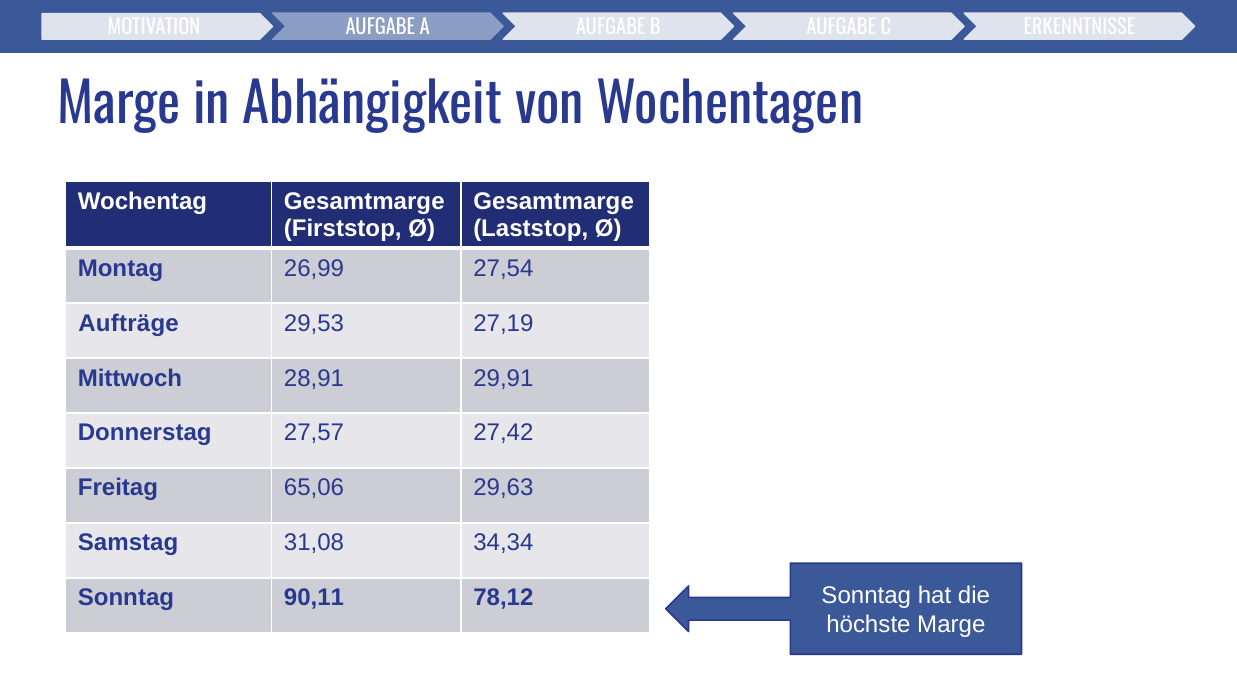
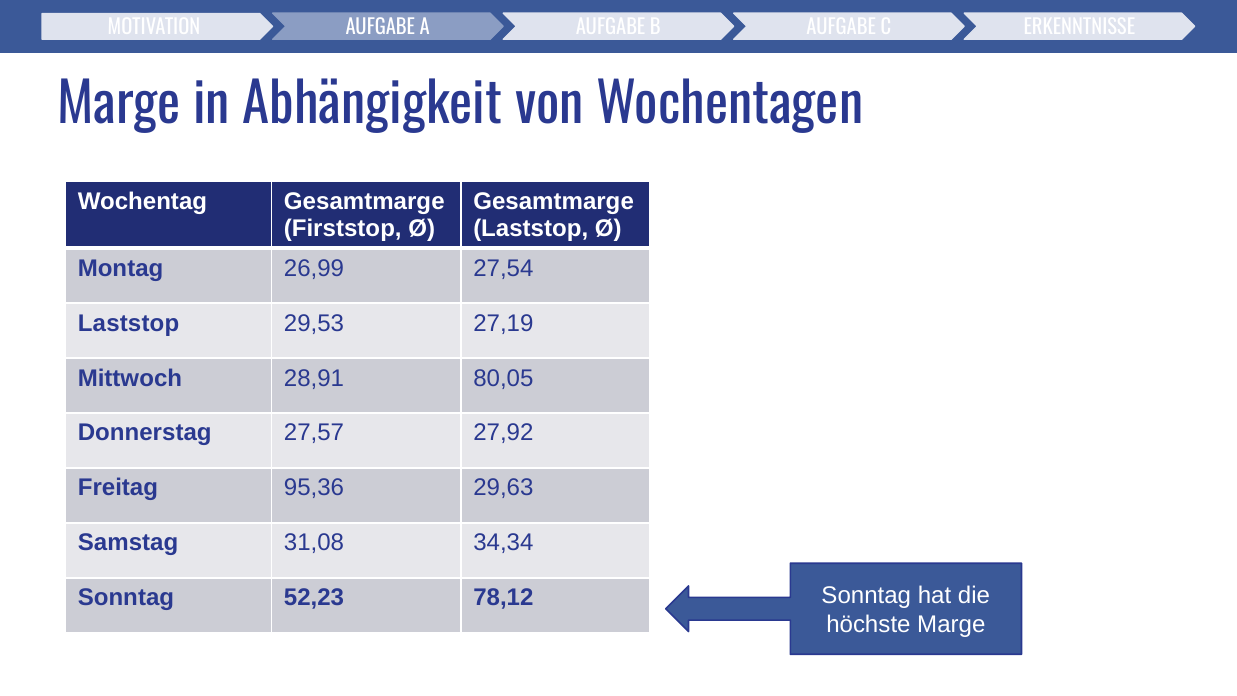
Aufträge: Aufträge -> Laststop (129, 323)
29,91: 29,91 -> 80,05 (503, 378)
27,42: 27,42 -> 27,92 (503, 433)
65,06: 65,06 -> 95,36 (314, 488)
90,11: 90,11 -> 52,23 (314, 598)
